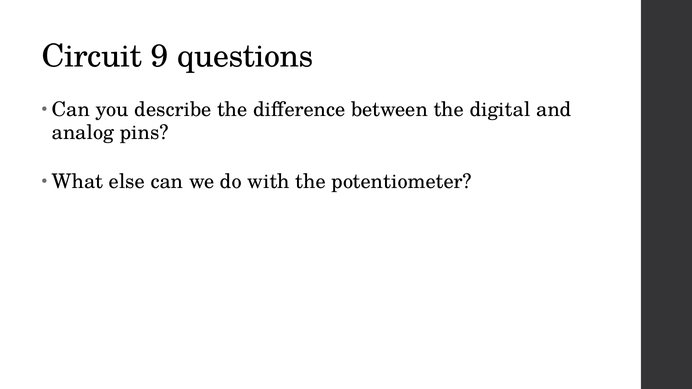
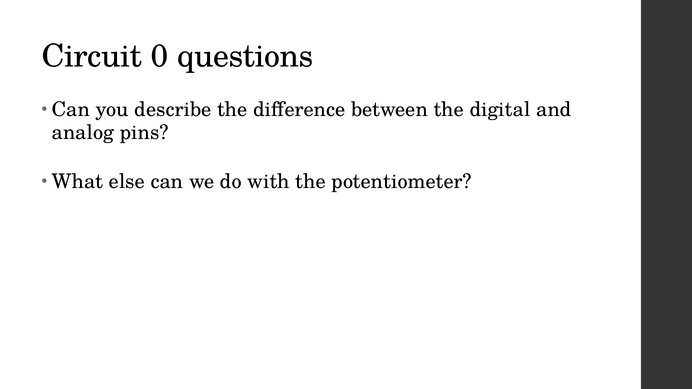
9: 9 -> 0 (159, 56)
